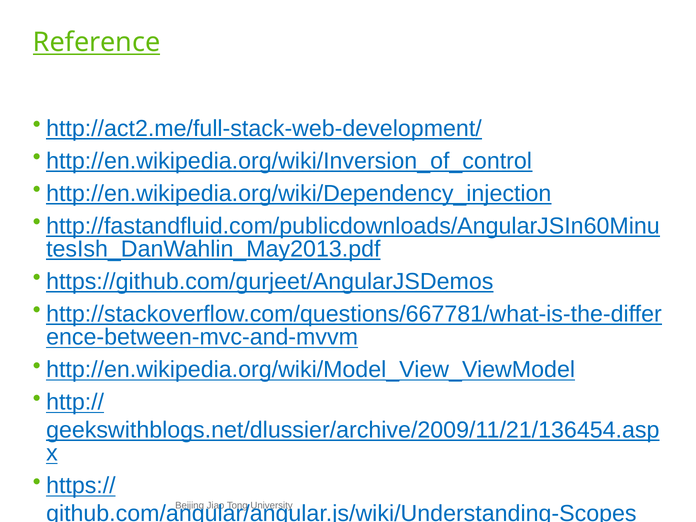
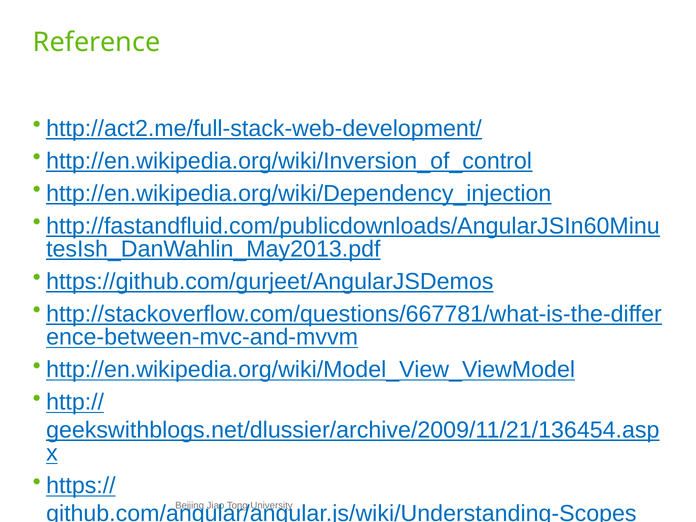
Reference underline: present -> none (97, 43)
